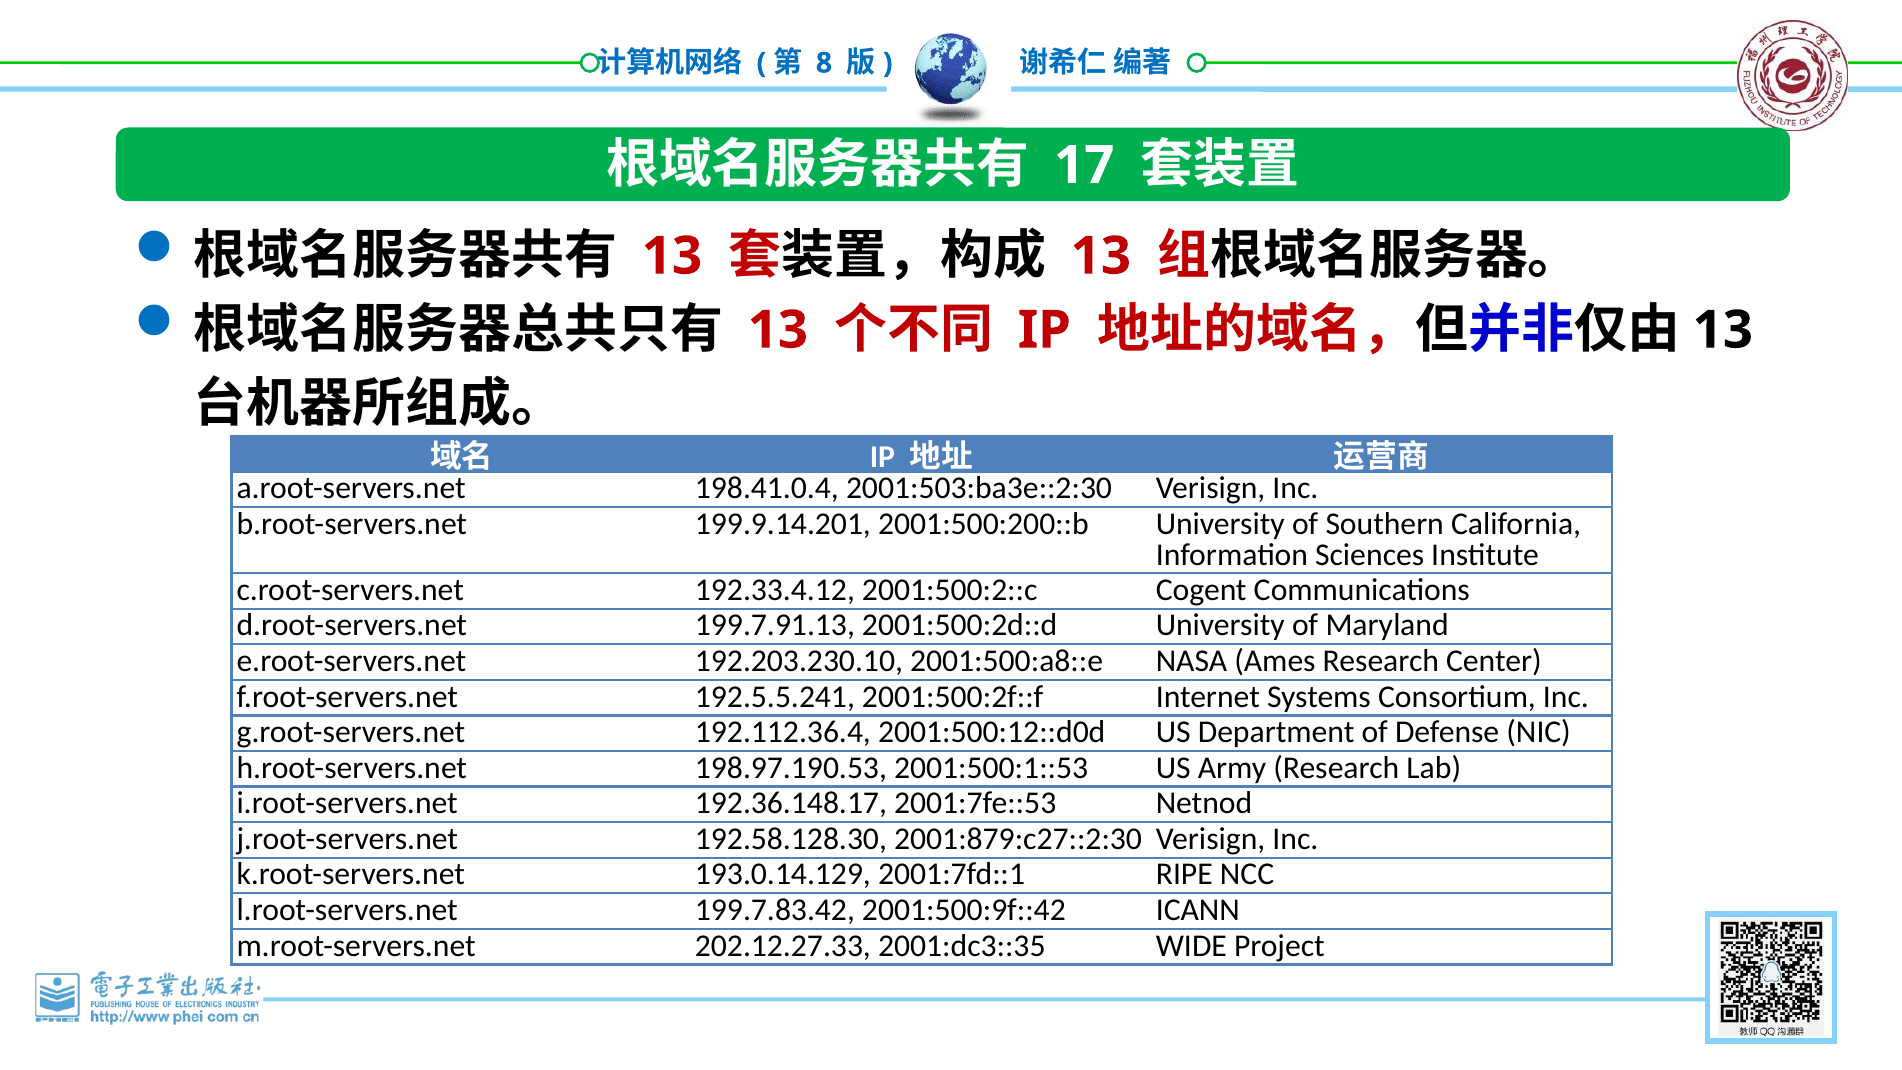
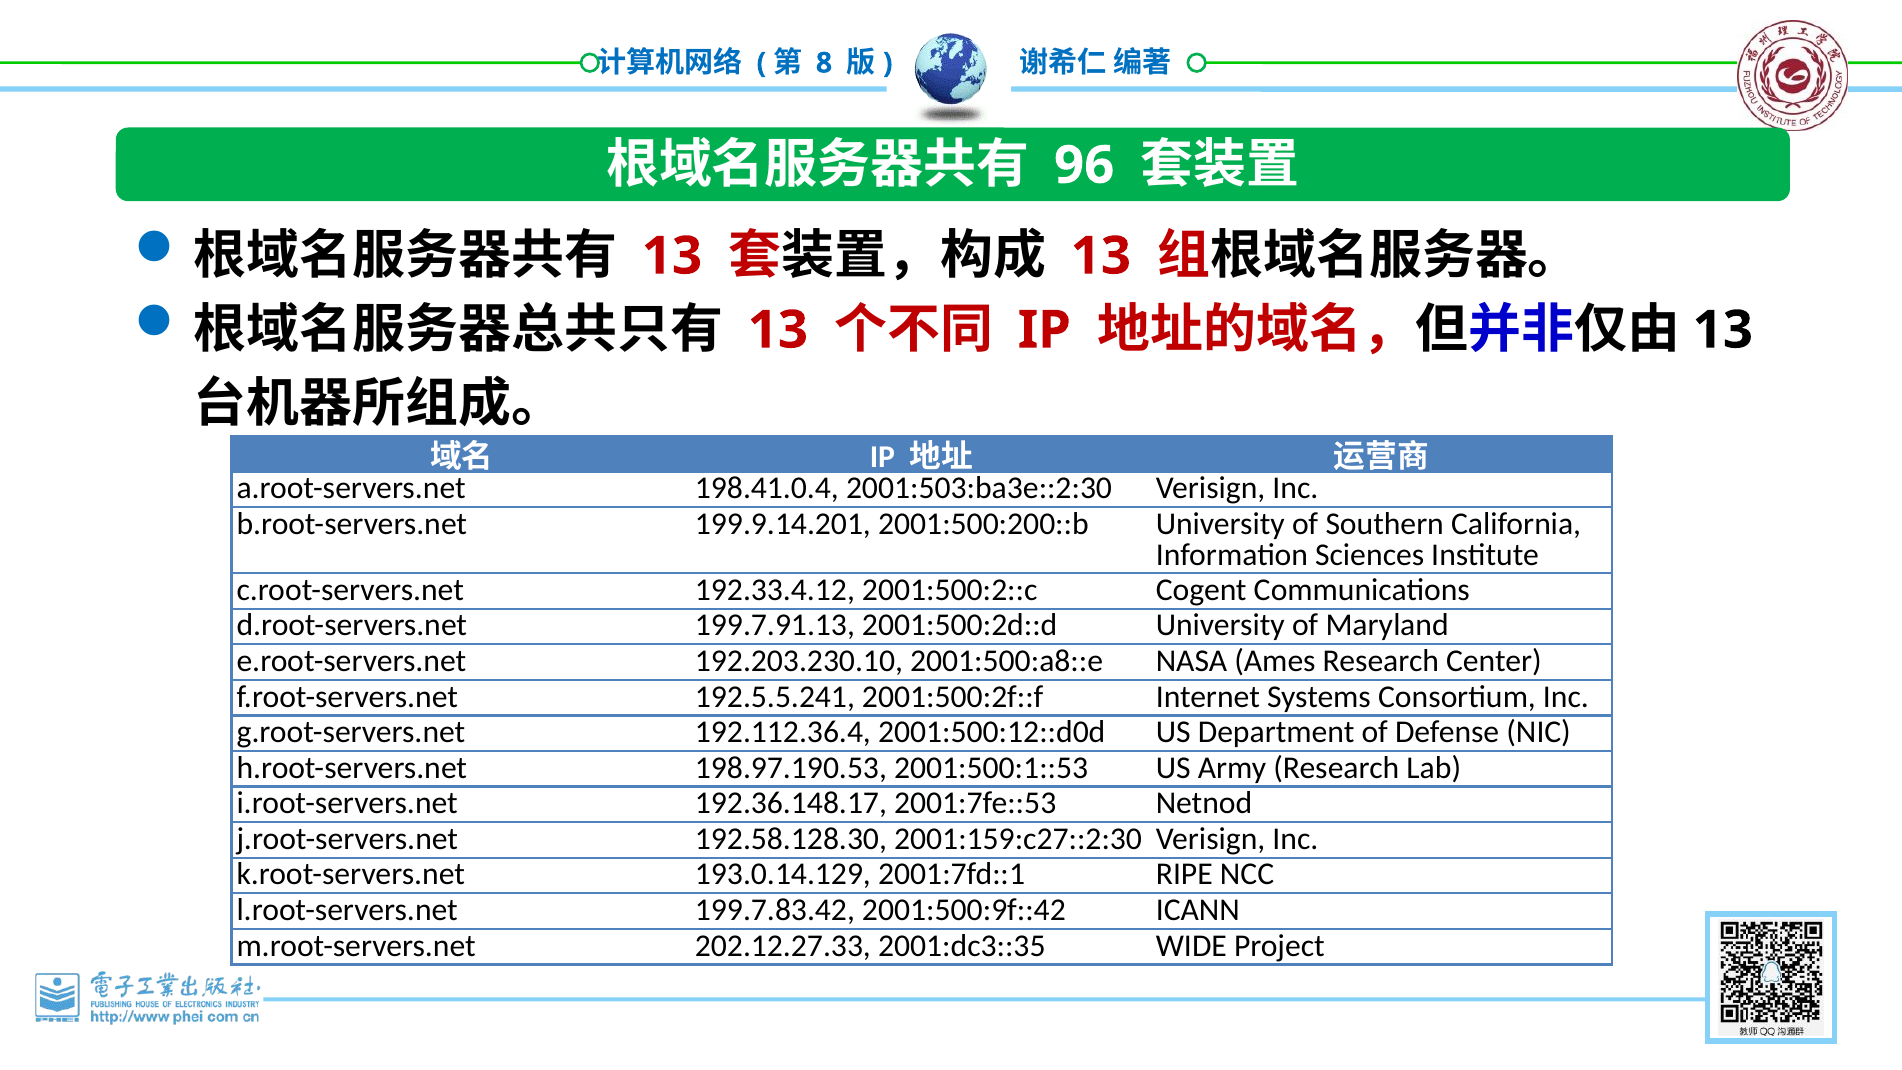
17: 17 -> 96 (1084, 165)
2001:879:c27::2:30: 2001:879:c27::2:30 -> 2001:159:c27::2:30 (1018, 839)
